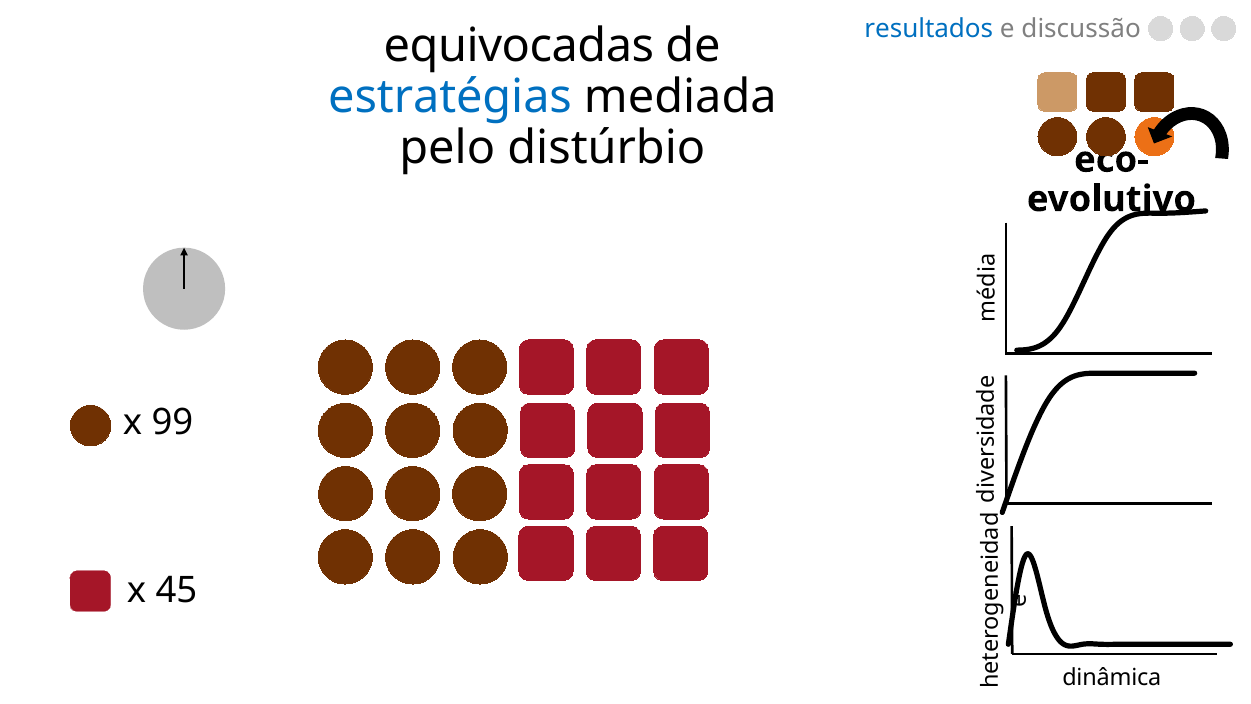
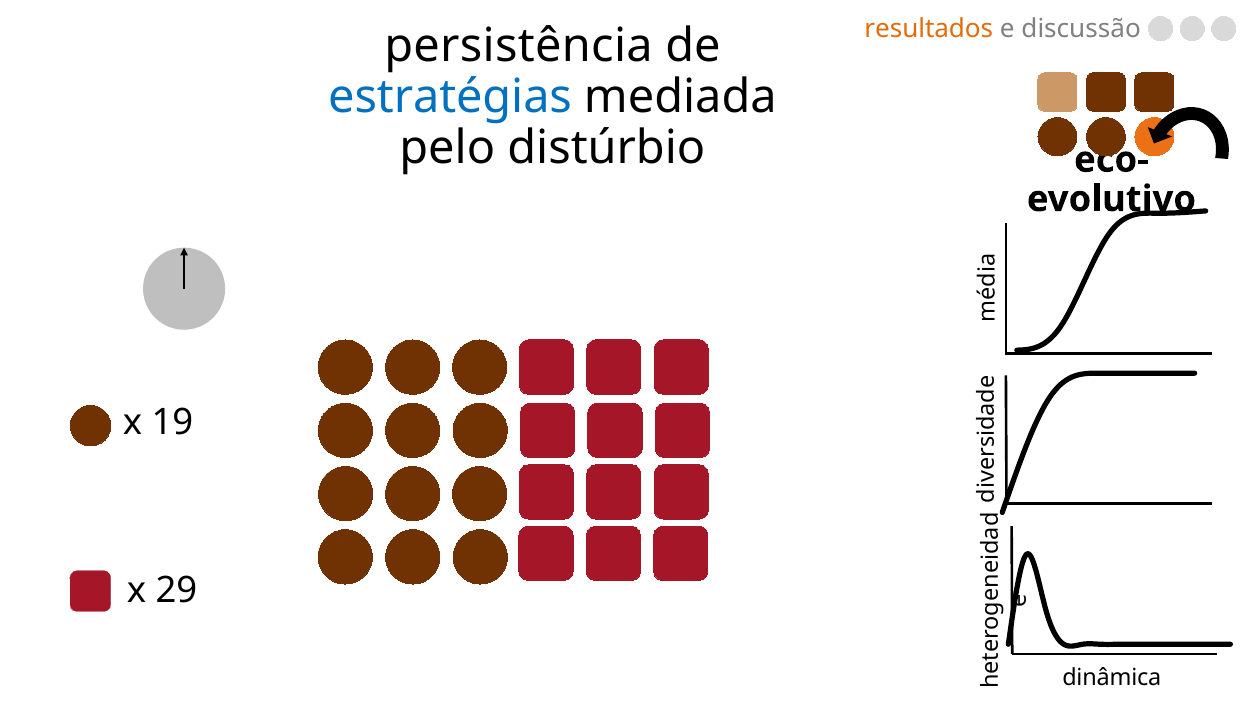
resultados colour: blue -> orange (929, 29)
equivocadas: equivocadas -> persistência (519, 46)
99: 99 -> 19 (172, 422)
45: 45 -> 29 (176, 591)
